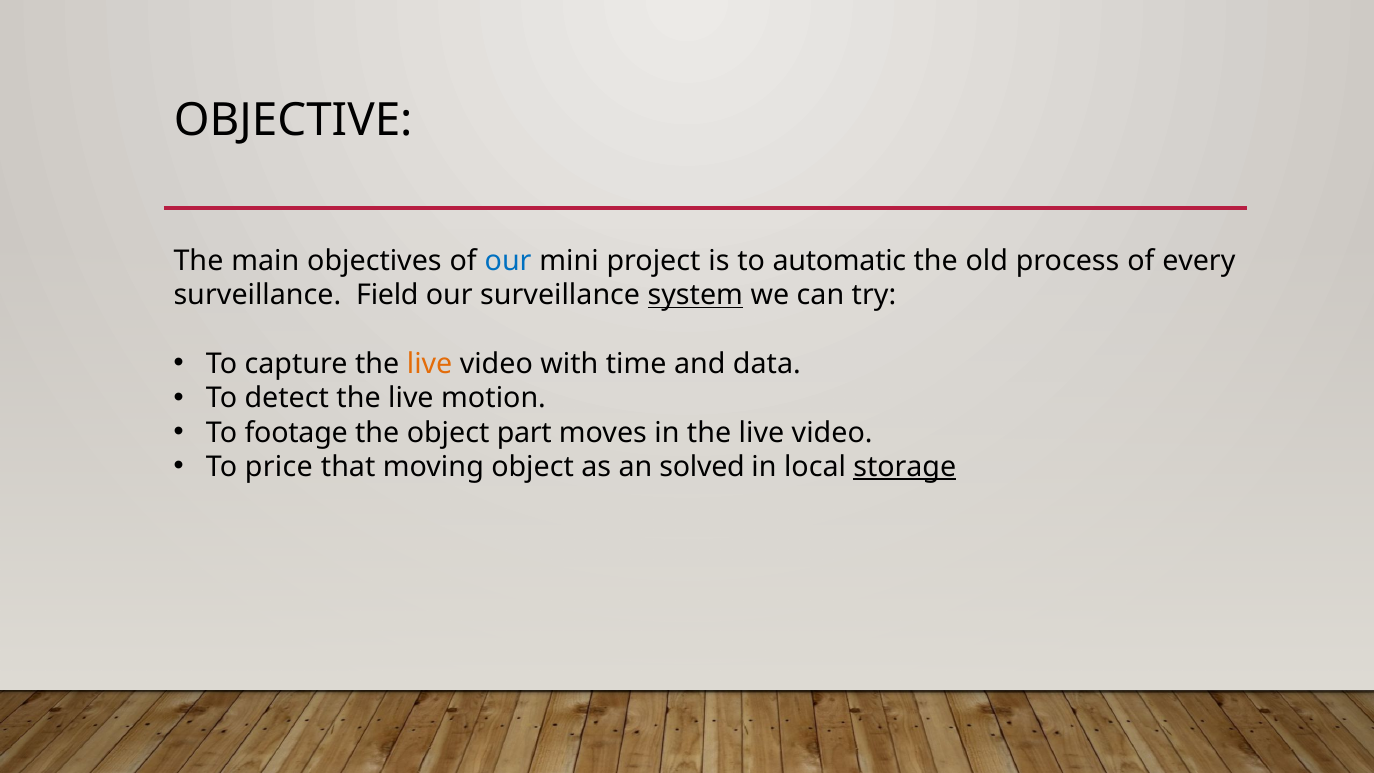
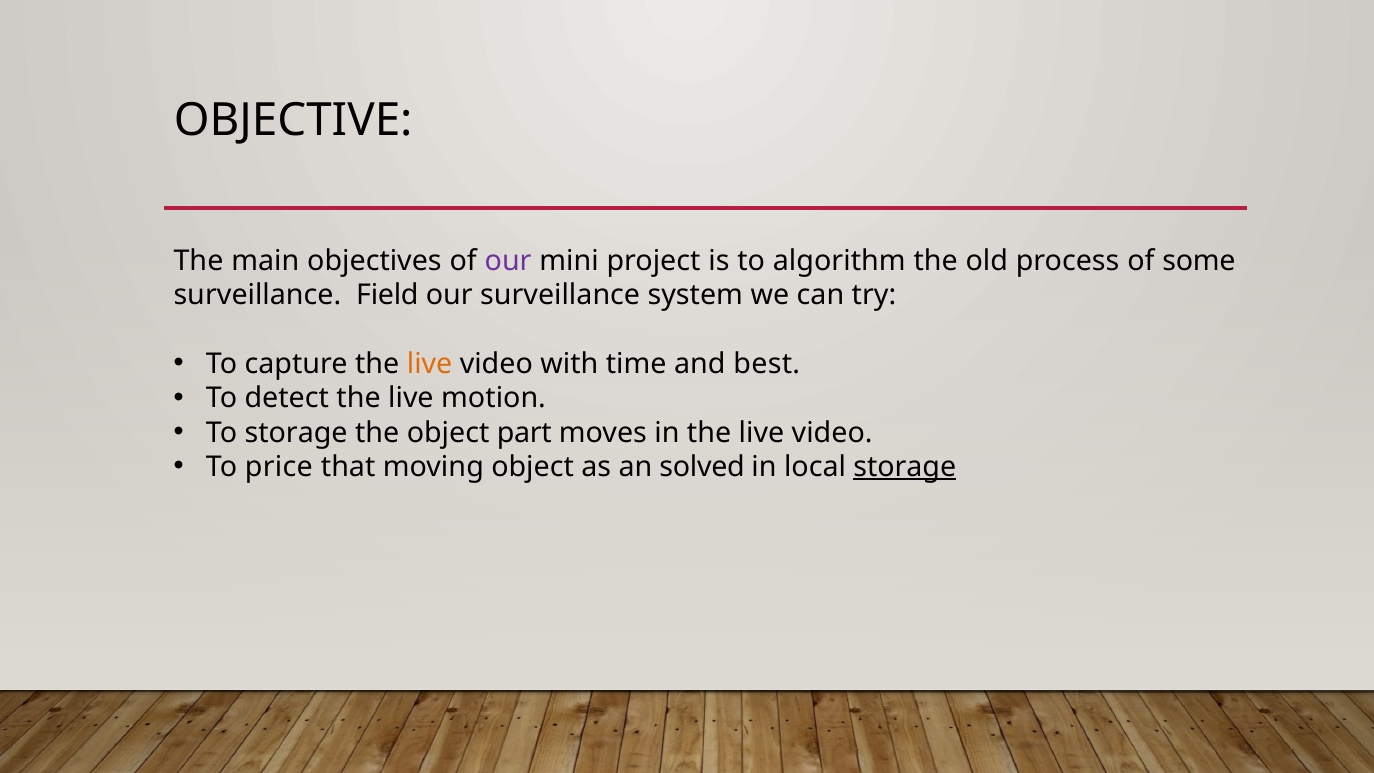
our colour: blue -> purple (508, 261)
automatic: automatic -> algorithm (839, 261)
every: every -> some (1199, 261)
system underline: present -> none (695, 295)
data: data -> best (767, 364)
To footage: footage -> storage (296, 432)
